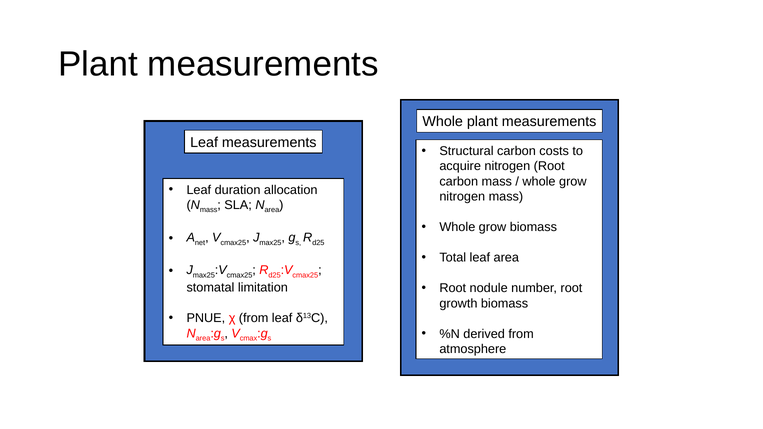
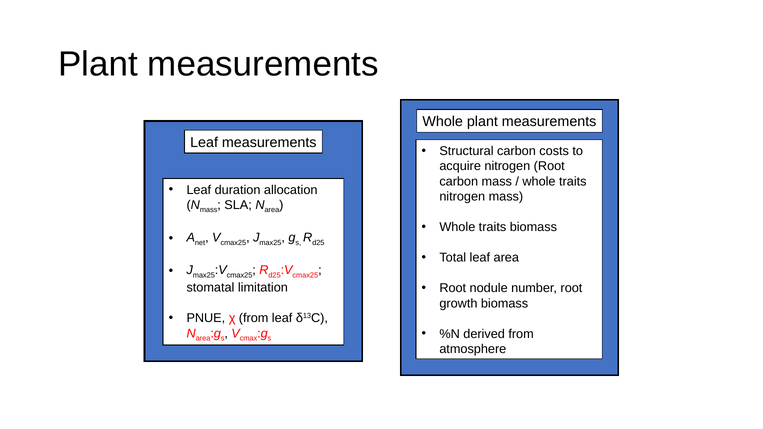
grow: grow -> traits (573, 182)
grow: grow -> traits (493, 227)
